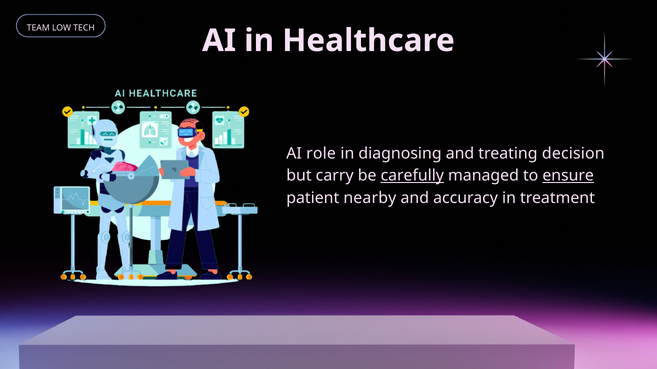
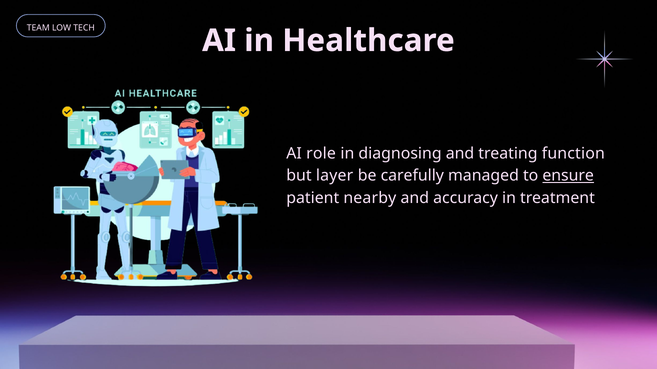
decision: decision -> function (573, 154)
carry: carry -> layer (335, 176)
carefully underline: present -> none (412, 176)
